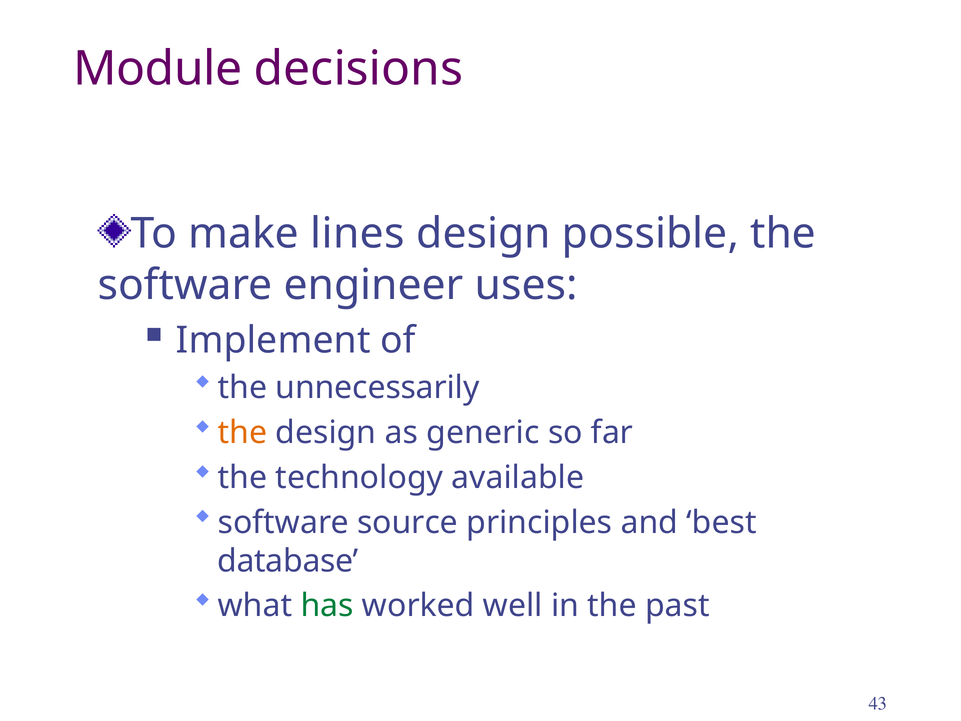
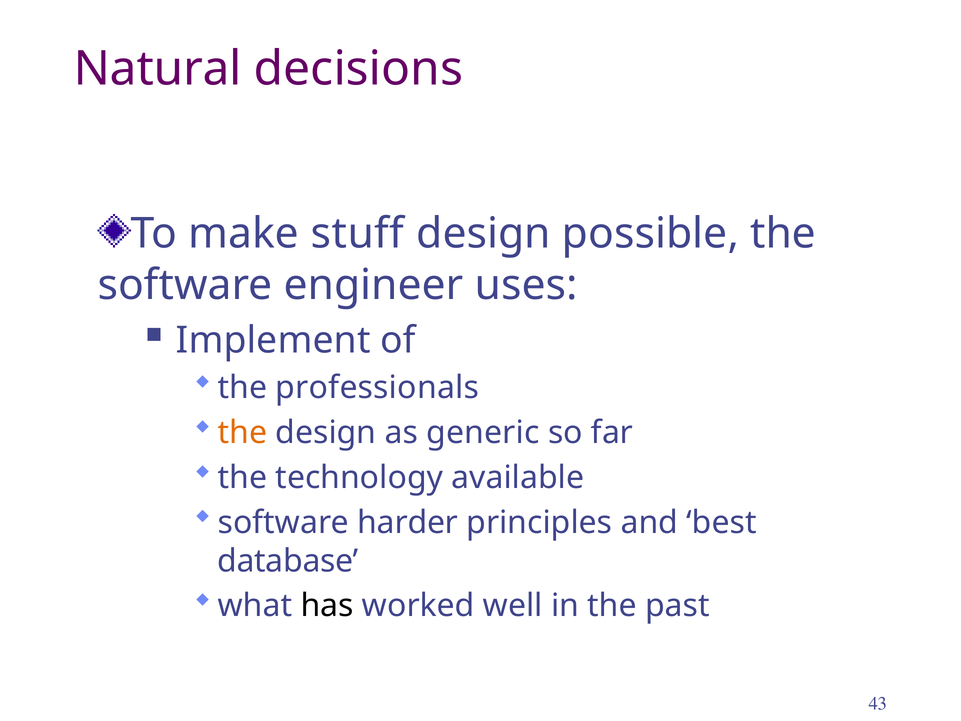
Module: Module -> Natural (158, 69)
lines: lines -> stuff (357, 234)
unnecessarily: unnecessarily -> professionals (377, 388)
source: source -> harder (408, 522)
has colour: green -> black (327, 606)
